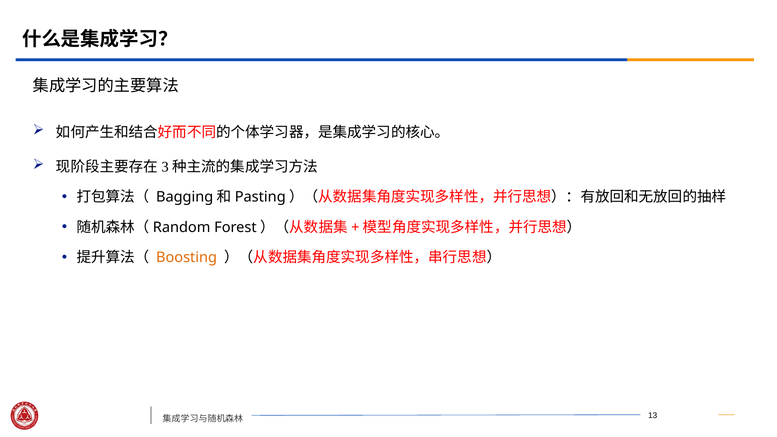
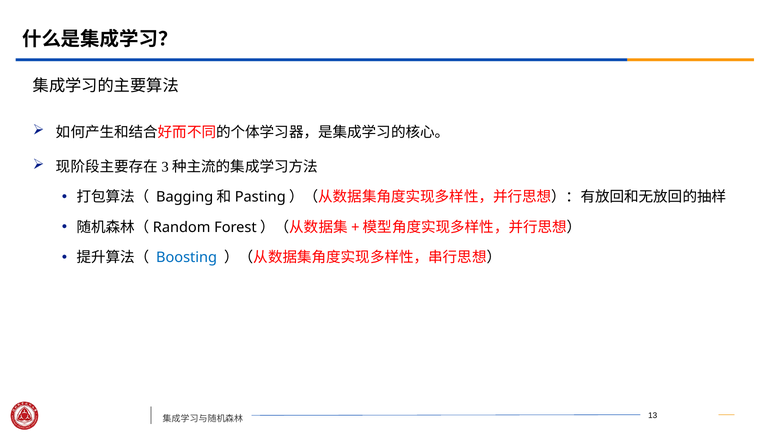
Boosting colour: orange -> blue (187, 258)
